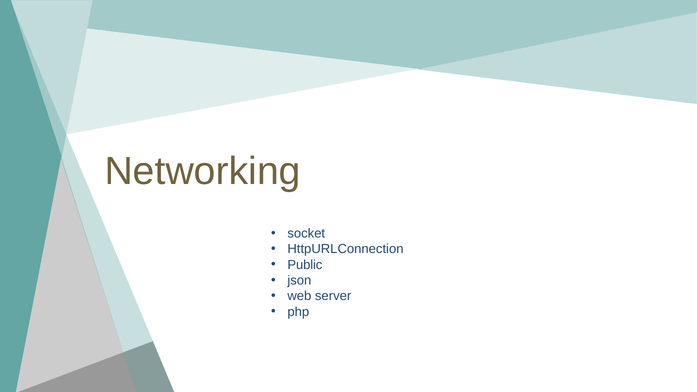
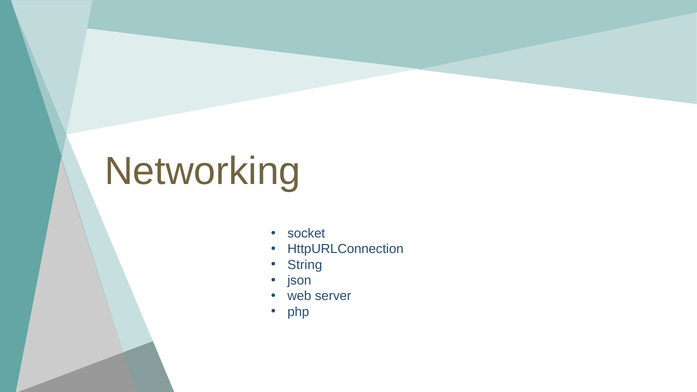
Public: Public -> String (305, 265)
